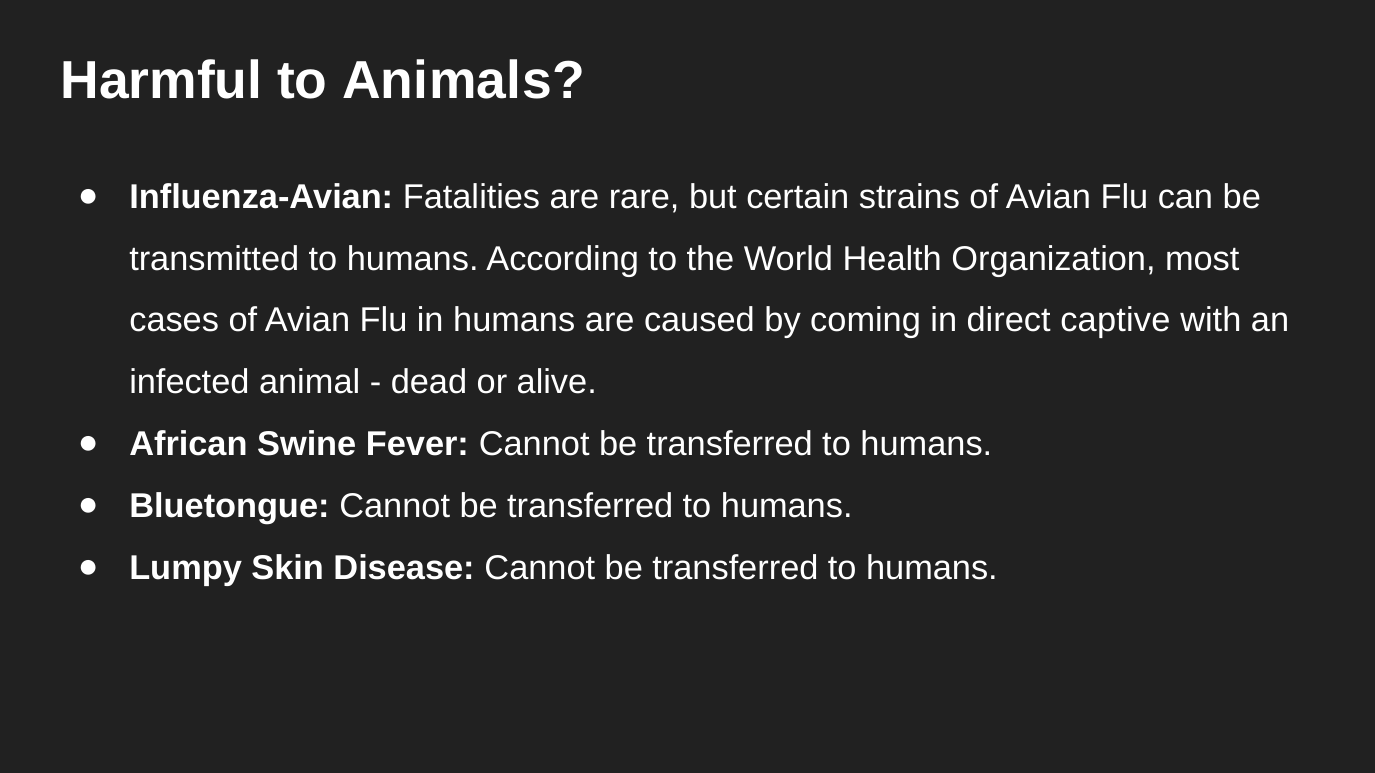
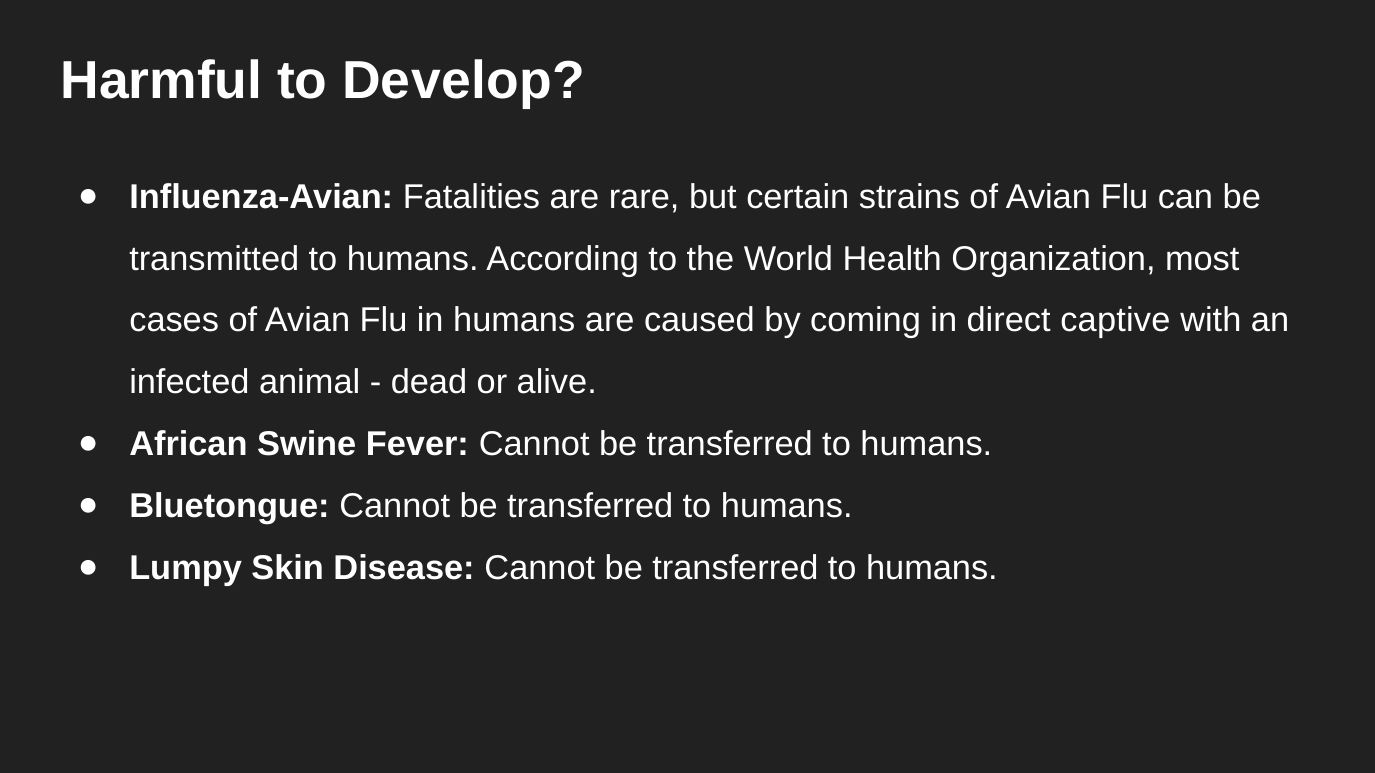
Animals: Animals -> Develop (463, 81)
